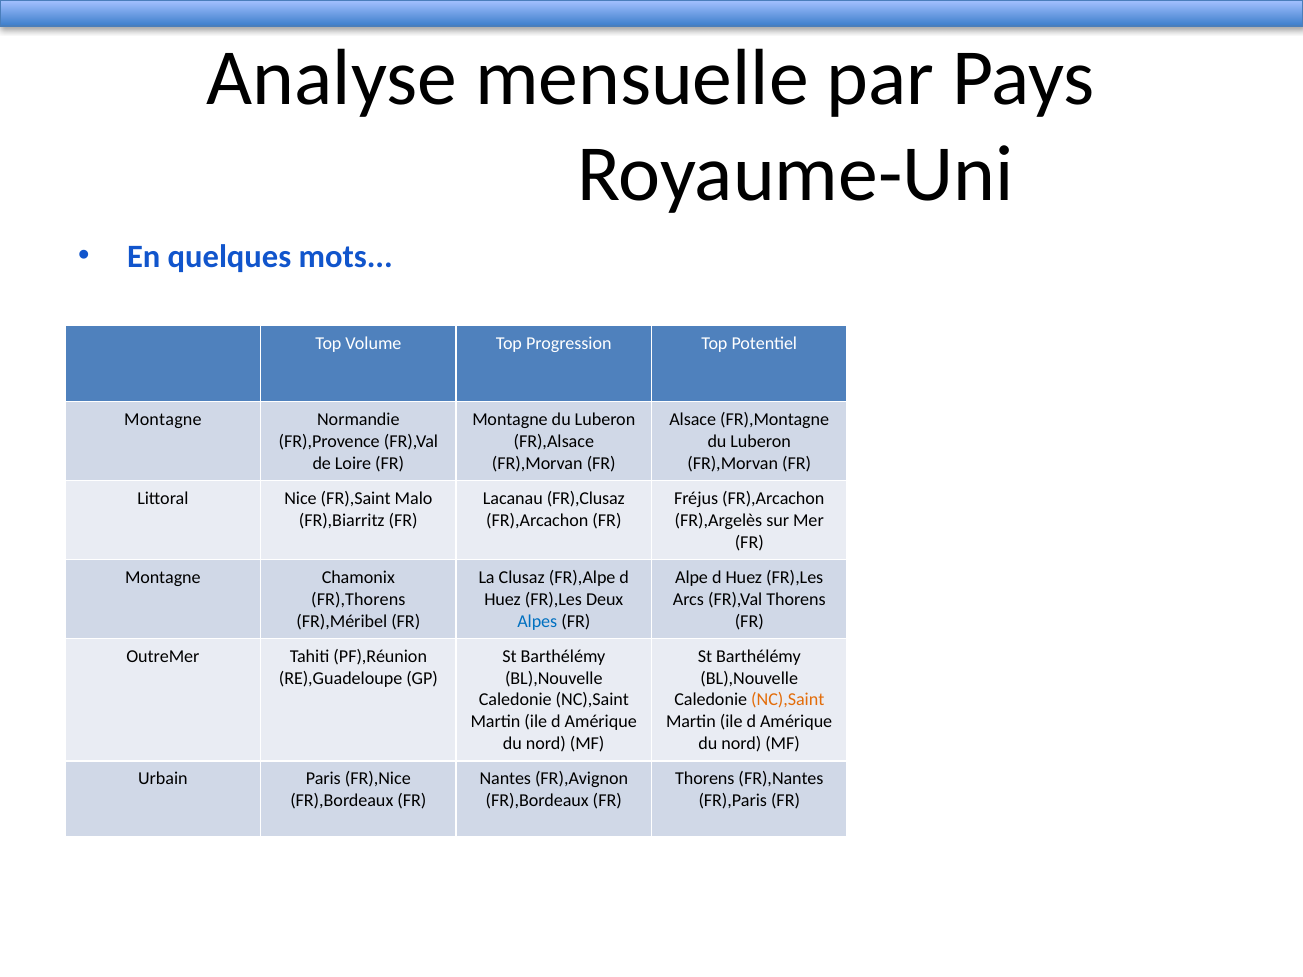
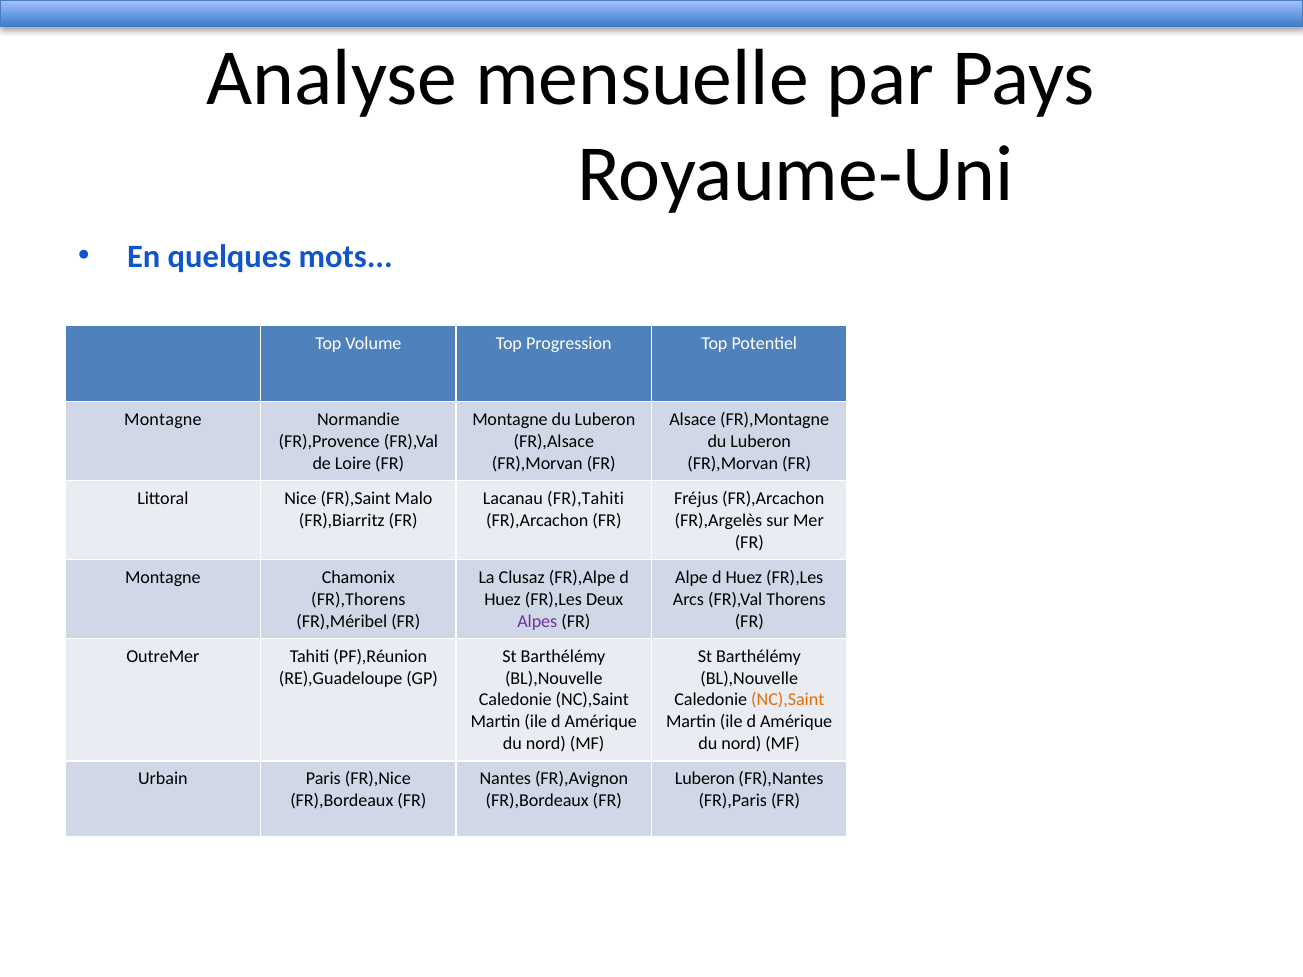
FR),Clusaz: FR),Clusaz -> FR),Tahiti (586, 498)
Alpes colour: blue -> purple (537, 621)
Thorens: Thorens -> Luberon (705, 779)
